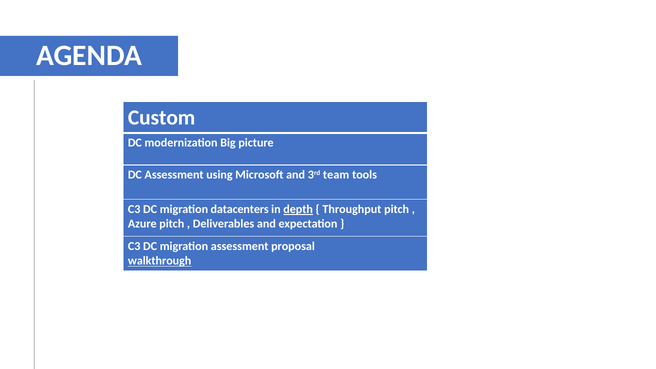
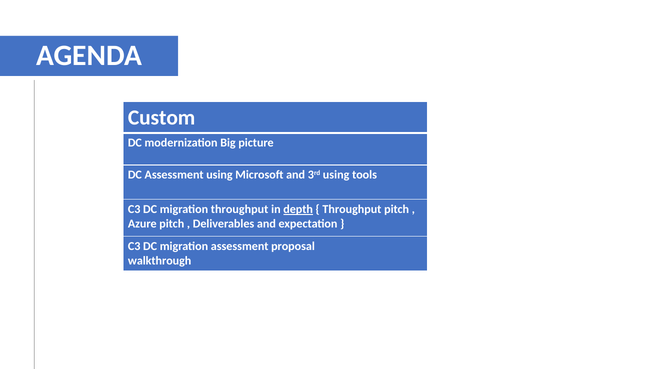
3rd team: team -> using (336, 175)
migration datacenters: datacenters -> throughput (240, 209)
walkthrough underline: present -> none (160, 261)
